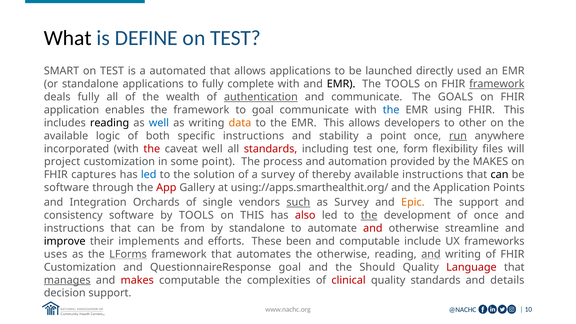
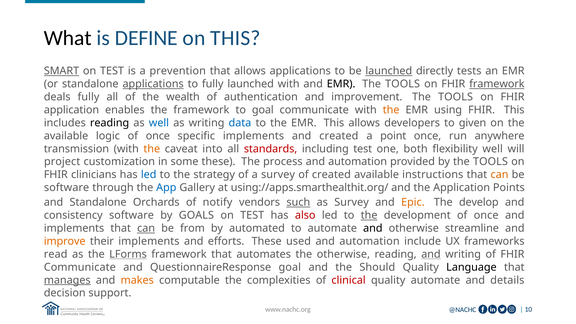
TEST: TEST -> THIS (235, 38)
SMART underline: none -> present (61, 71)
automated: automated -> prevention (178, 71)
launched underline: none -> present (389, 71)
used: used -> tests (469, 71)
applications underline: none -> present (153, 84)
fully complete: complete -> launched (251, 84)
authentication underline: present -> none (261, 97)
and communicate: communicate -> improvement (367, 97)
GOALS: GOALS -> TOOLS (456, 97)
the colour: blue -> orange (391, 110)
data colour: orange -> blue (240, 123)
other: other -> given (473, 123)
logic of both: both -> once (158, 136)
specific instructions: instructions -> implements (253, 136)
and stability: stability -> created (339, 136)
run underline: present -> none (458, 136)
incorporated: incorporated -> transmission (76, 149)
the colour: red -> orange (152, 149)
caveat well: well -> into (212, 149)
form: form -> both (416, 149)
flexibility files: files -> well (493, 149)
some point: point -> these (218, 162)
by the MAKES: MAKES -> TOOLS (490, 162)
captures: captures -> clinicians (94, 175)
solution: solution -> strategy (214, 175)
of thereby: thereby -> created (331, 175)
can colour: black -> orange (500, 175)
App colour: red -> blue (166, 188)
and Integration: Integration -> Standalone (98, 202)
single: single -> notify (218, 202)
The support: support -> develop (479, 202)
by TOOLS: TOOLS -> GOALS (196, 215)
THIS: THIS -> TEST (252, 215)
instructions: instructions -> implements (74, 228)
can underline: none -> present (146, 228)
by standalone: standalone -> automated (257, 228)
and colour: red -> black (373, 228)
improve colour: black -> orange (65, 241)
been: been -> used (299, 241)
computable: computable -> automation (370, 241)
uses: uses -> read (56, 254)
Customization: Customization -> Communicate (80, 267)
Language colour: red -> black (471, 267)
makes colour: red -> orange (137, 280)
quality standards: standards -> automate (435, 280)
